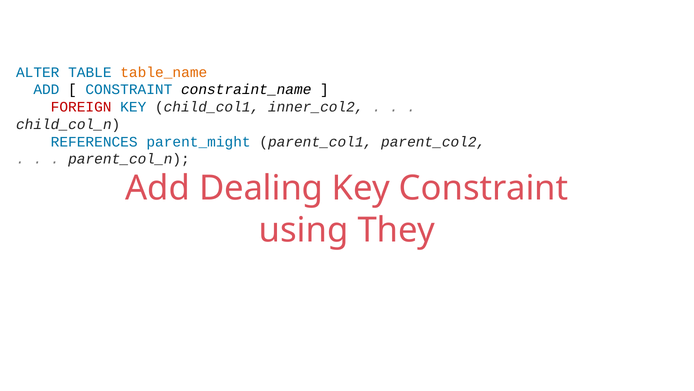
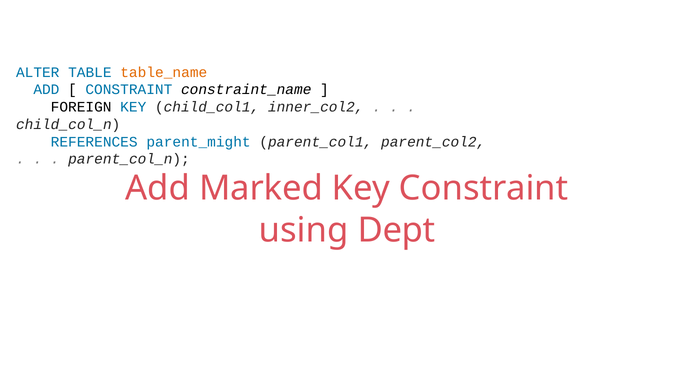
FOREIGN colour: red -> black (81, 107)
Dealing: Dealing -> Marked (261, 188)
They: They -> Dept (396, 230)
